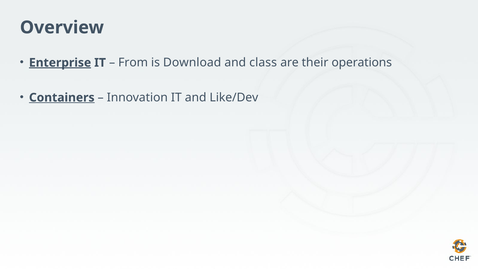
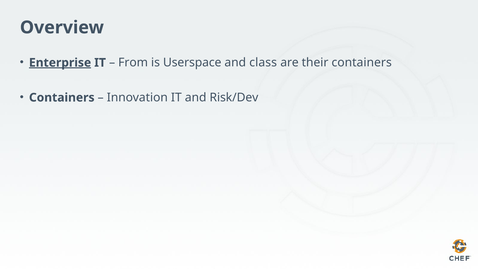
Download: Download -> Userspace (192, 63)
their operations: operations -> containers (362, 63)
Containers underline: present -> none (62, 98)
Like/Dev: Like/Dev -> Risk/Dev (234, 98)
